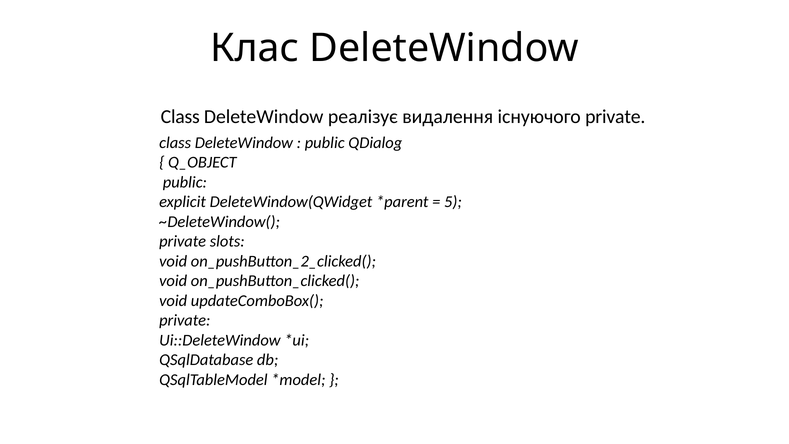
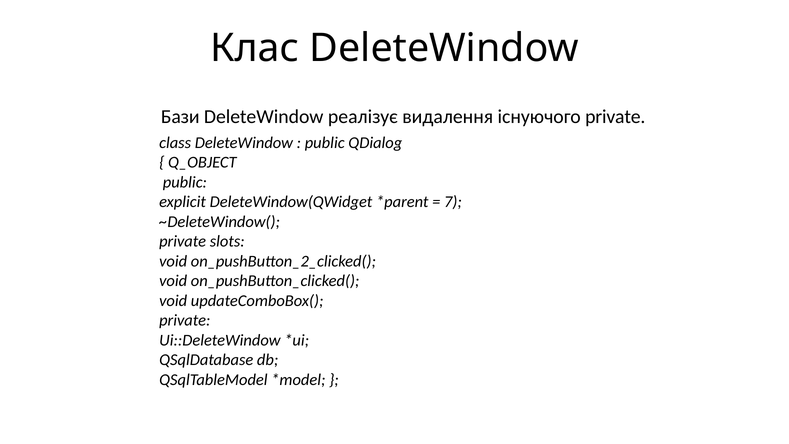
Class: Class -> Бази (180, 117)
5: 5 -> 7 (453, 202)
